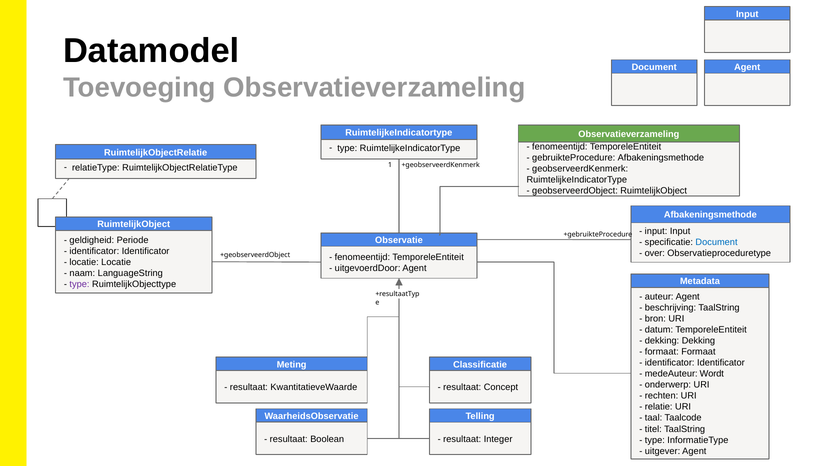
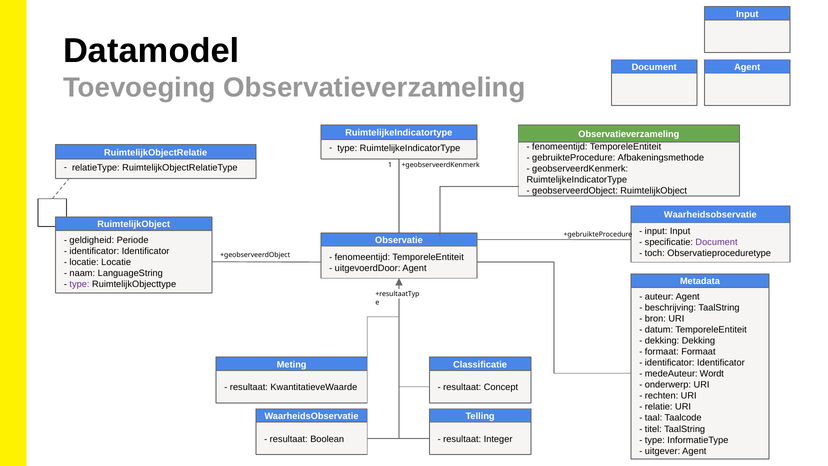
Afbakeningsmethode: Afbakeningsmethode -> Waarheidsobservatie (710, 215)
Document colour: blue -> purple (717, 242)
over: over -> toch (655, 253)
